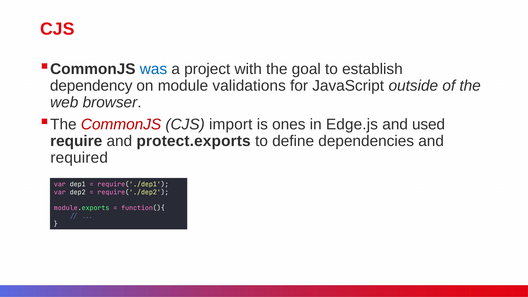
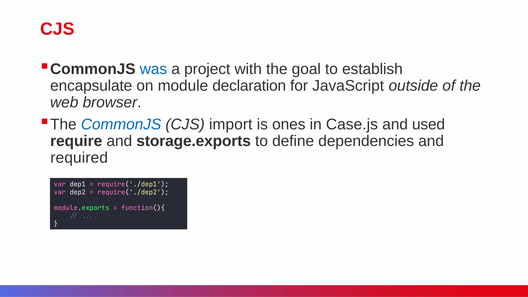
dependency: dependency -> encapsulate (91, 86)
validations: validations -> declaration (249, 86)
CommonJS colour: red -> blue (121, 124)
Edge.js: Edge.js -> Case.js (352, 124)
protect.exports: protect.exports -> storage.exports (194, 141)
